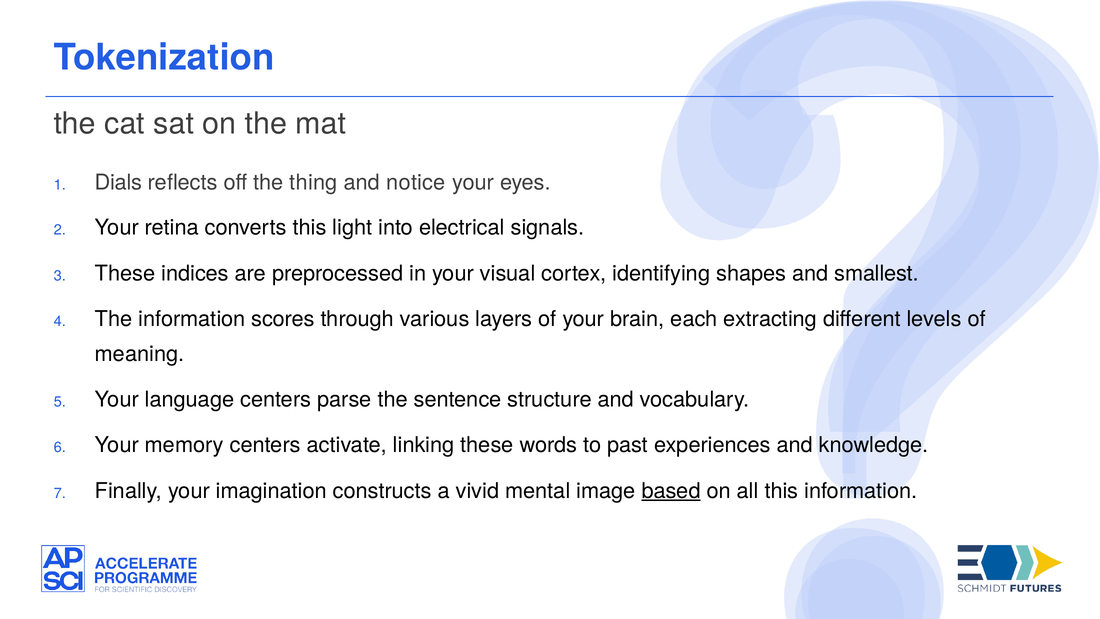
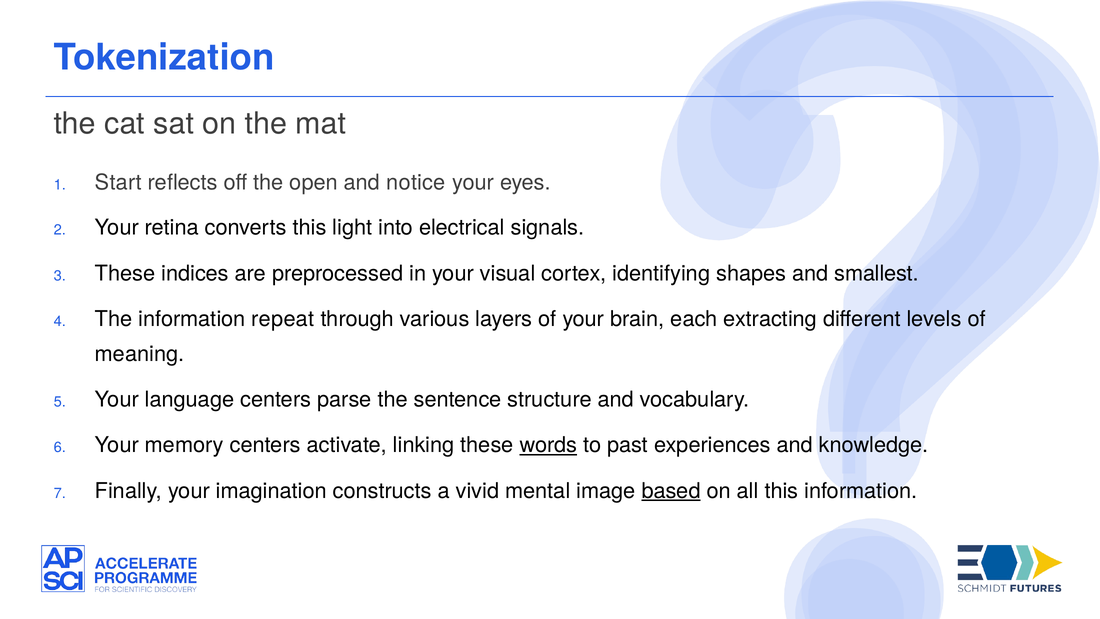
Dials: Dials -> Start (118, 182)
thing: thing -> open (314, 182)
scores: scores -> repeat (283, 319)
words underline: none -> present (548, 445)
